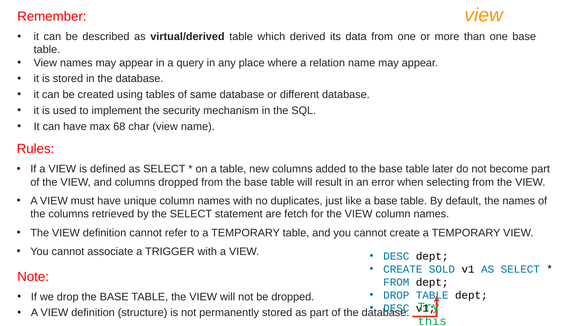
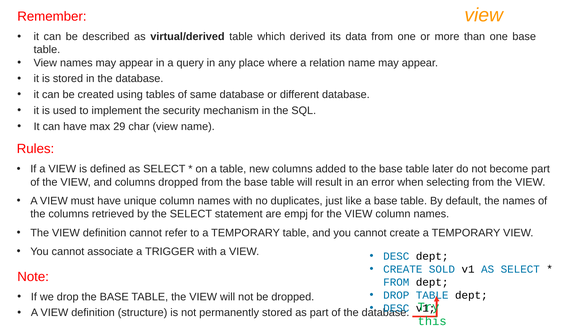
68: 68 -> 29 (119, 127)
fetch: fetch -> empj (296, 214)
